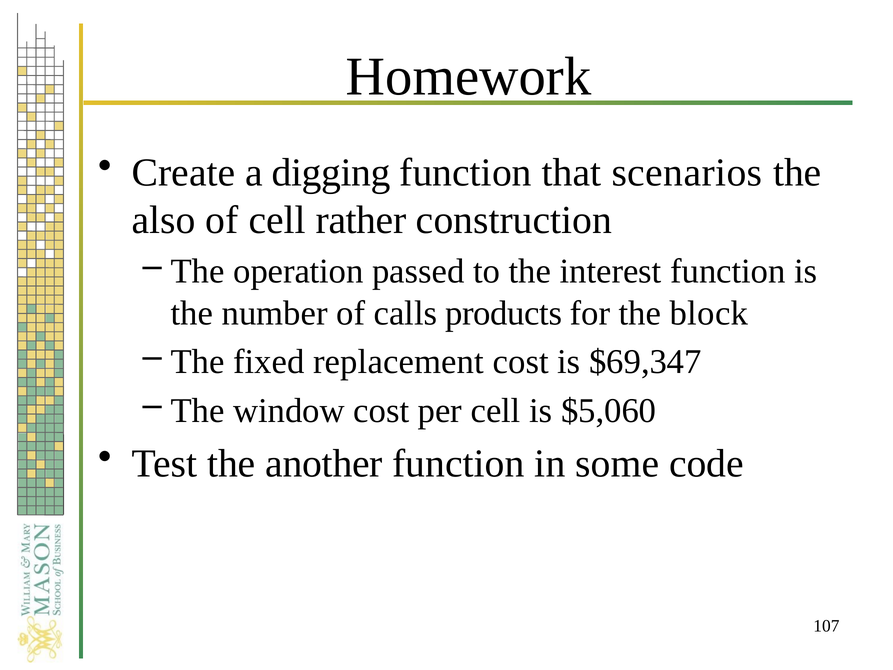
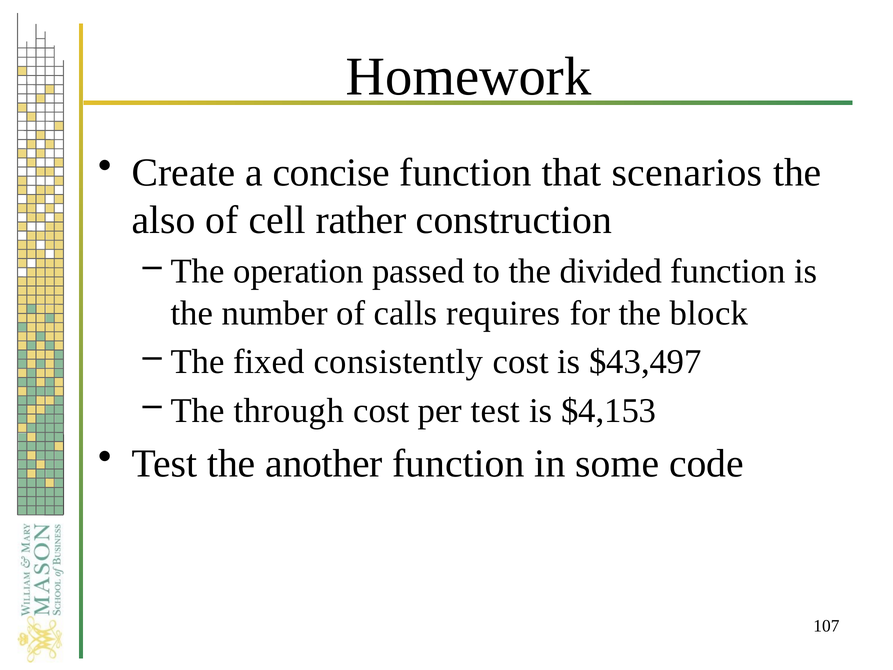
digging: digging -> concise (331, 172)
interest: interest -> divided (611, 271)
products: products -> requires (503, 313)
replacement: replacement -> consistently (398, 362)
$69,347: $69,347 -> $43,497 (645, 362)
window: window -> through (289, 410)
per cell: cell -> test (495, 410)
$5,060: $5,060 -> $4,153 (609, 410)
